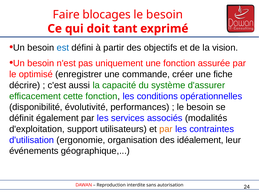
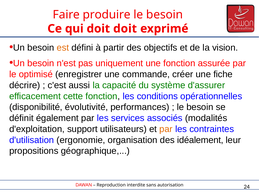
blocages: blocages -> produire (107, 15)
doit tant: tant -> doit (125, 29)
est colour: blue -> orange (63, 48)
événements: événements -> propositions (34, 151)
